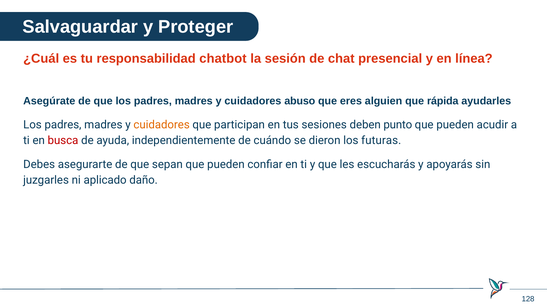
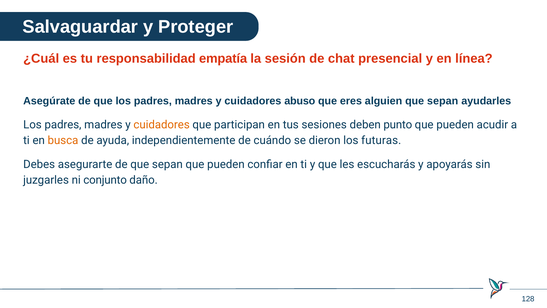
chatbot: chatbot -> empatía (223, 59)
alguien que rápida: rápida -> sepan (443, 101)
busca colour: red -> orange (63, 140)
aplicado: aplicado -> conjunto (105, 180)
